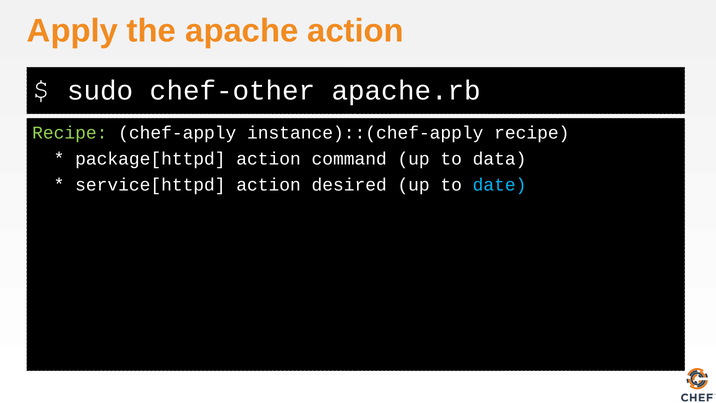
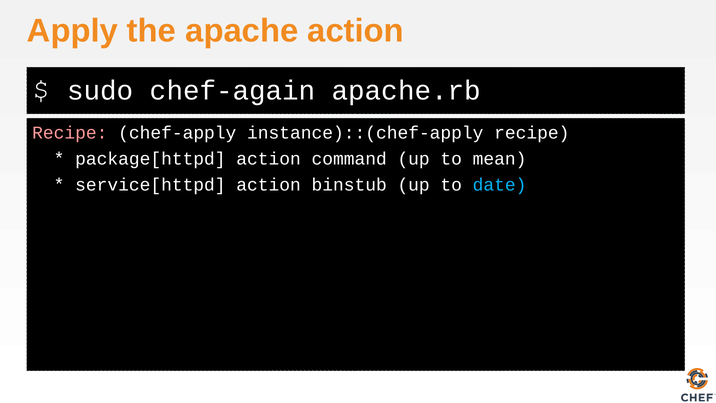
chef-other: chef-other -> chef-again (233, 90)
Recipe colour: light green -> pink (70, 133)
data: data -> mean (500, 159)
desired: desired -> binstub (349, 185)
